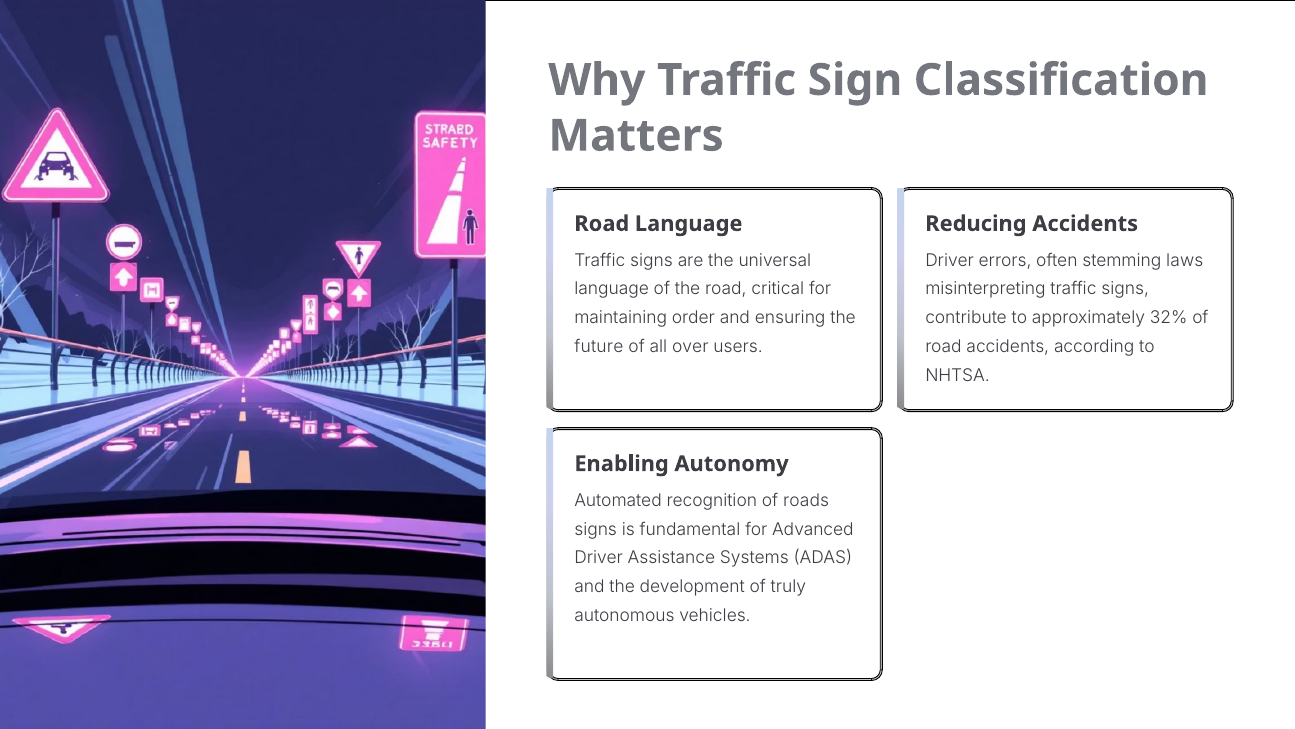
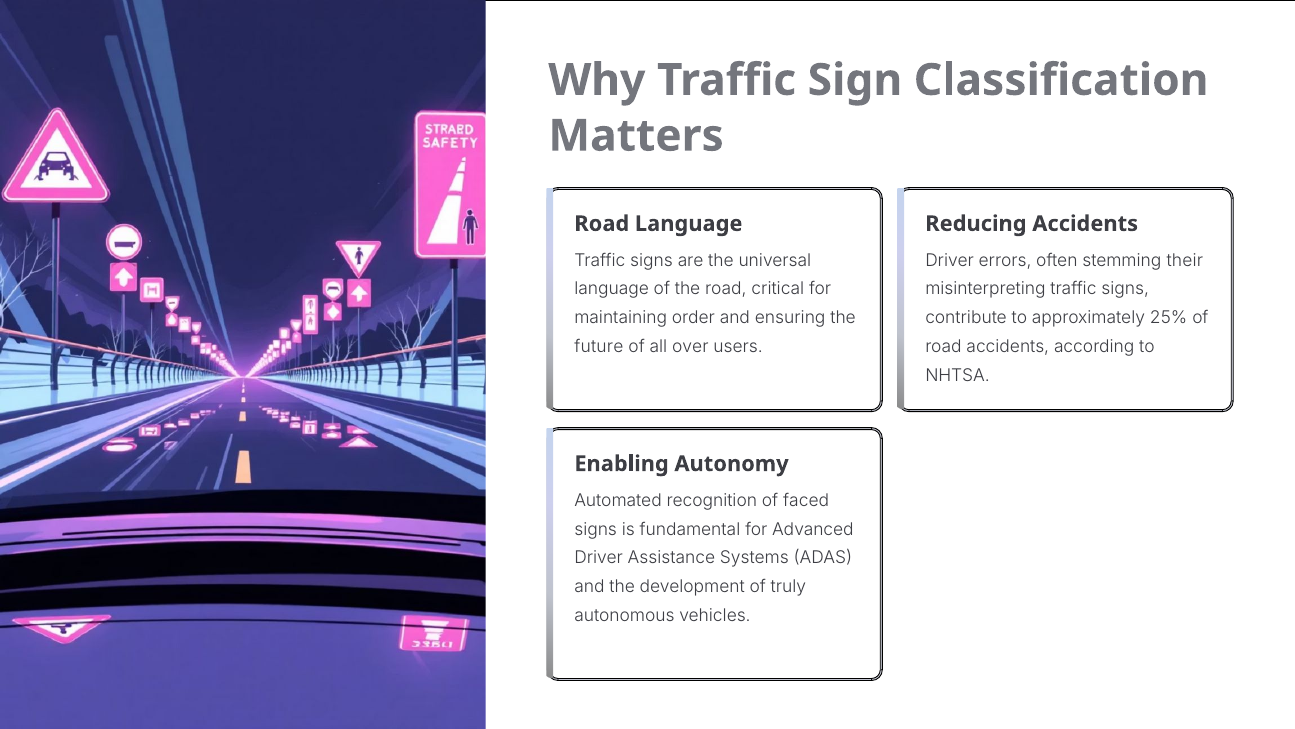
laws: laws -> their (1185, 260)
32%: 32% -> 25% (1169, 318)
roads: roads -> faced (806, 500)
